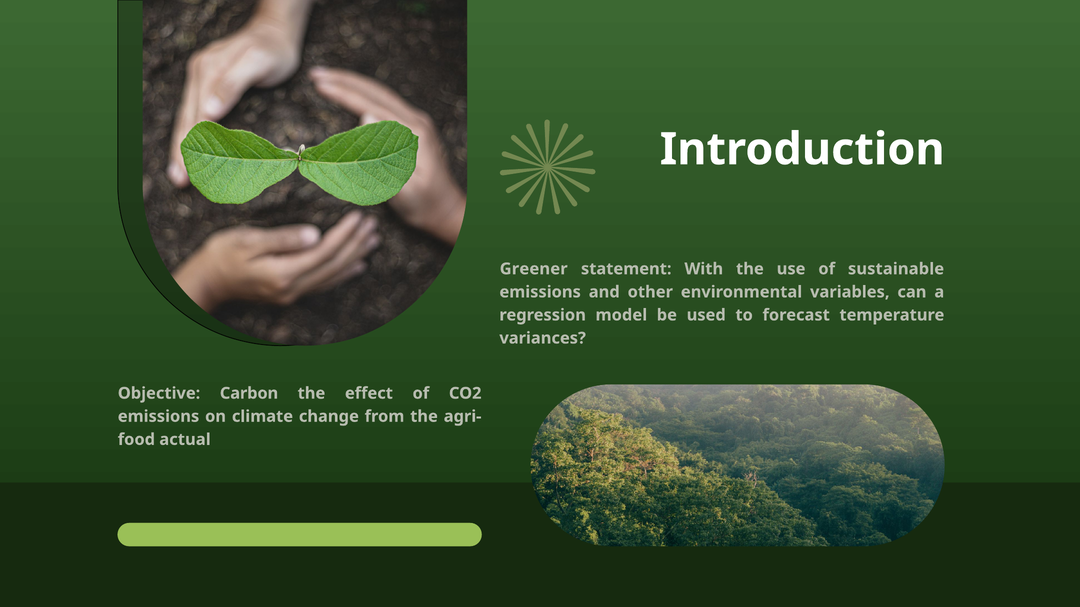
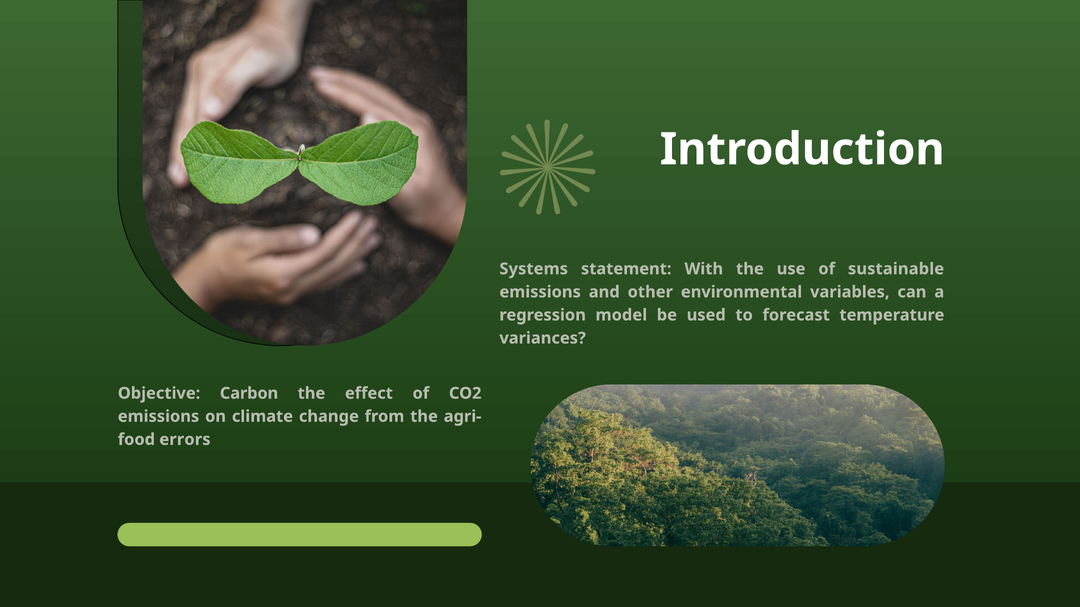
Greener: Greener -> Systems (534, 269)
actual: actual -> errors (185, 440)
